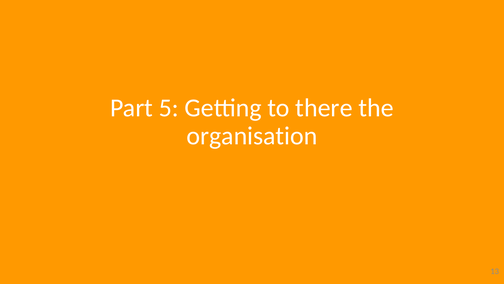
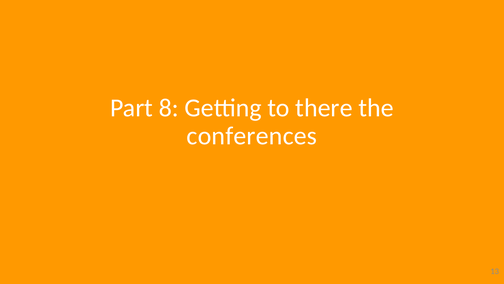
5: 5 -> 8 (169, 108)
organisation: organisation -> conferences (252, 136)
